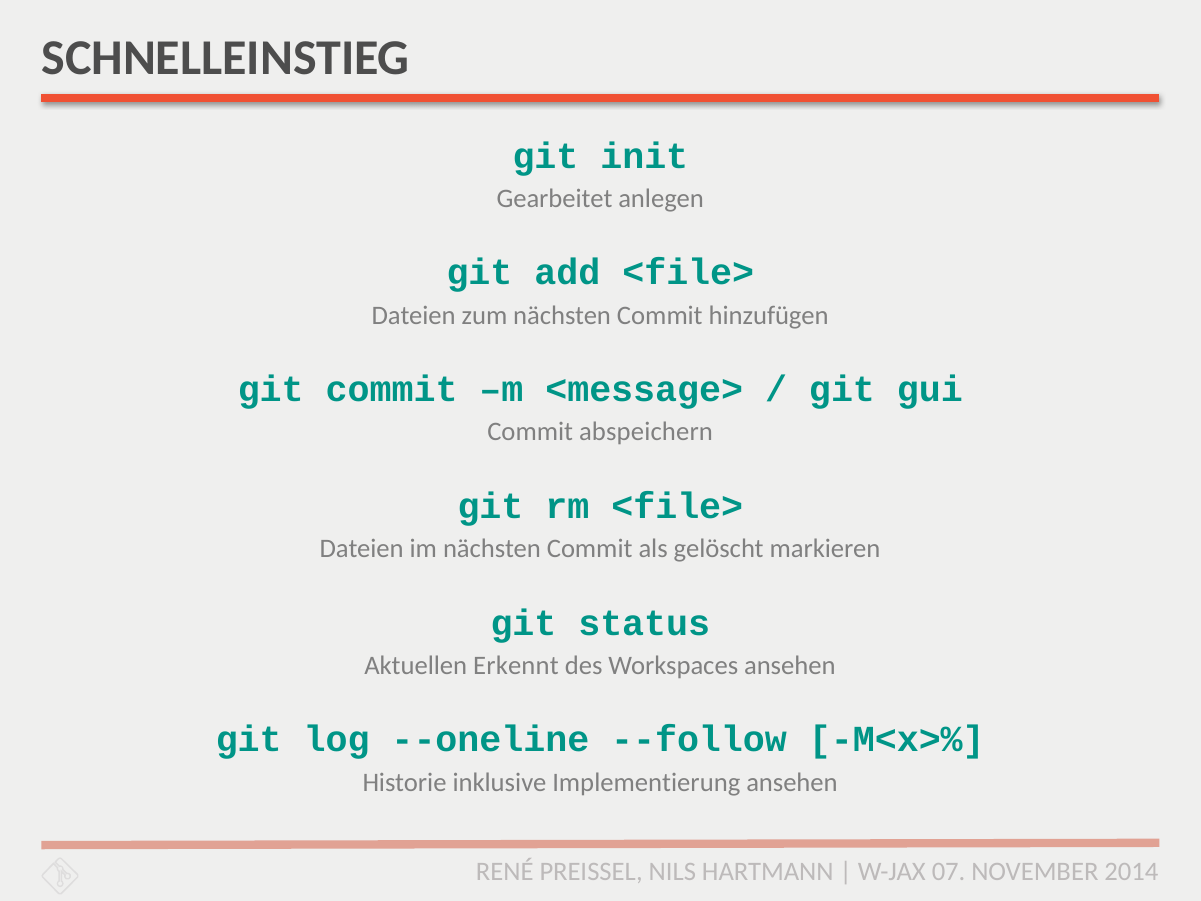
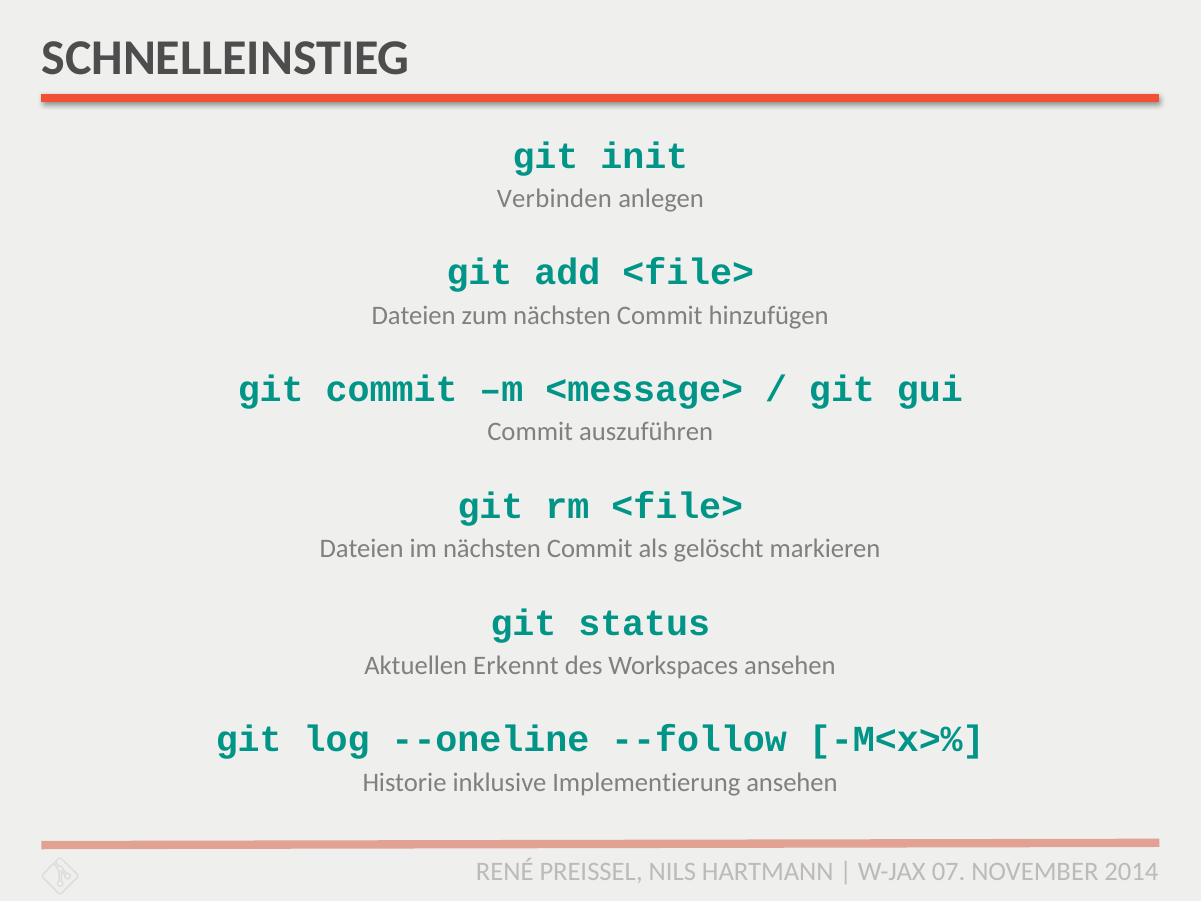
Gearbeitet: Gearbeitet -> Verbinden (554, 199)
abspeichern: abspeichern -> auszuführen (646, 432)
